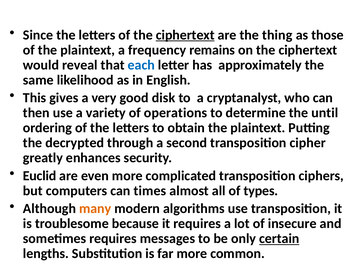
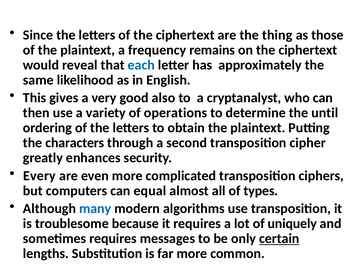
ciphertext underline: present -> none (185, 35)
disk: disk -> also (164, 98)
decrypted: decrypted -> characters (75, 143)
Euclid: Euclid -> Every (39, 176)
times: times -> equal (150, 191)
many colour: orange -> blue (95, 209)
insecure: insecure -> uniquely (292, 224)
